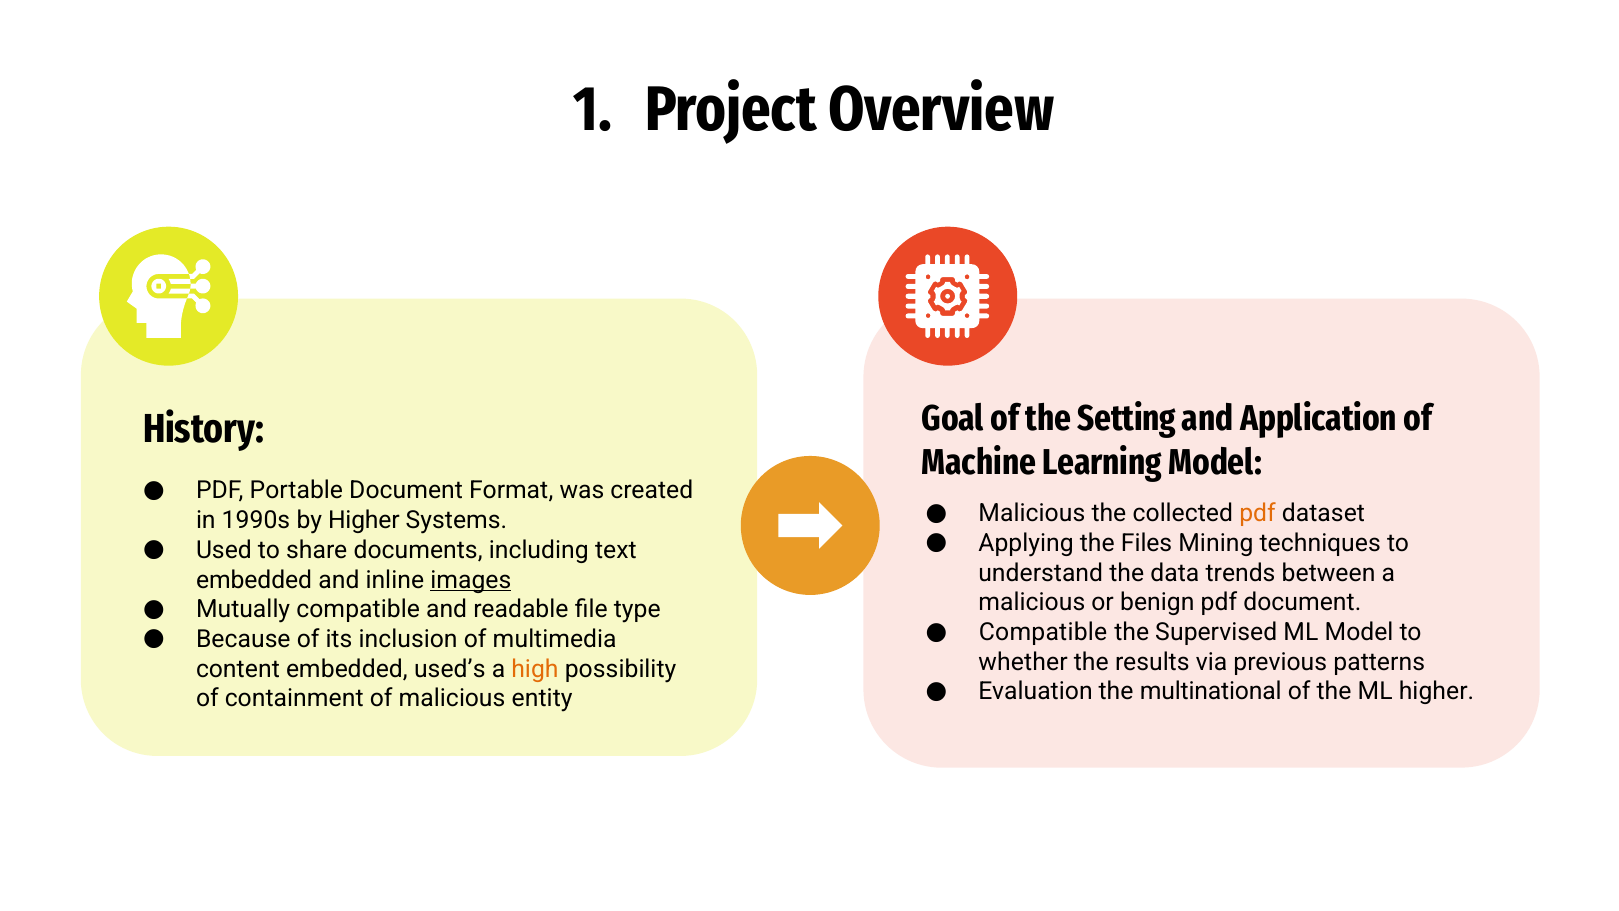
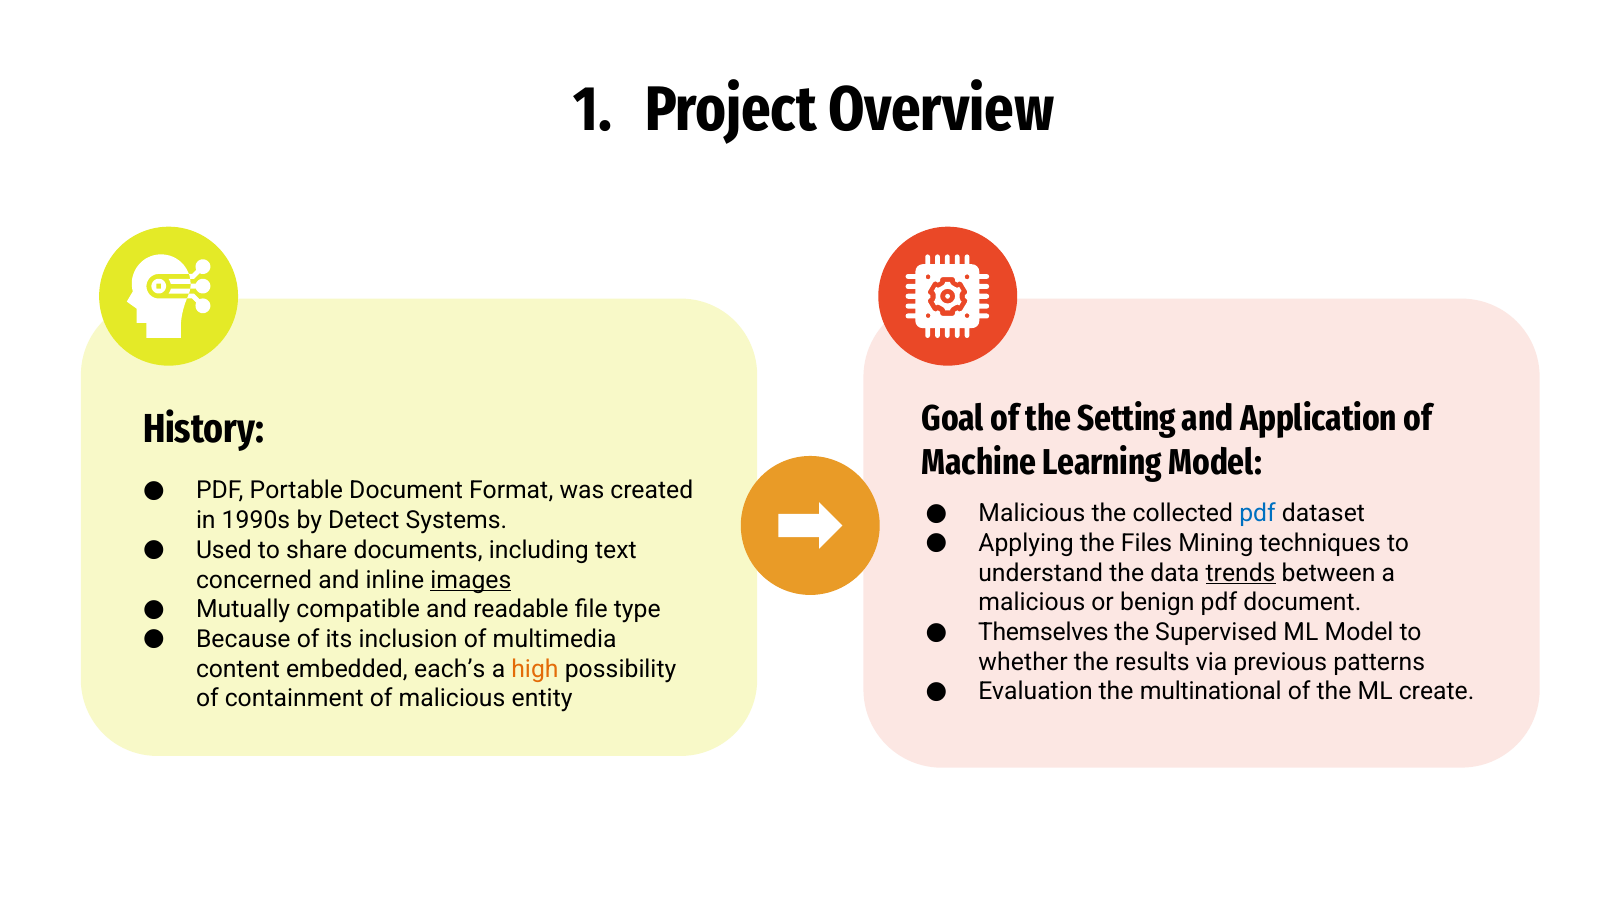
pdf colour: orange -> blue (1257, 513)
by Higher: Higher -> Detect (364, 520)
trends underline: none -> present (1241, 573)
embedded: embedded -> concerned (254, 580)
Compatible: Compatible -> Themselves (1043, 632)
used’s: used’s -> each’s (450, 669)
ML higher: higher -> create (1437, 692)
